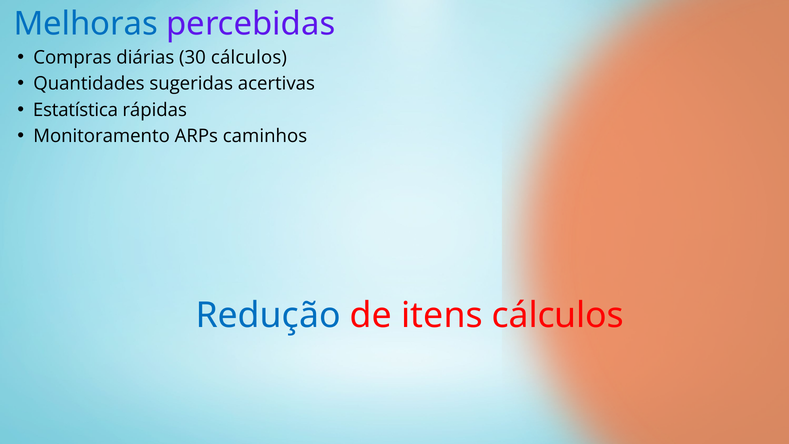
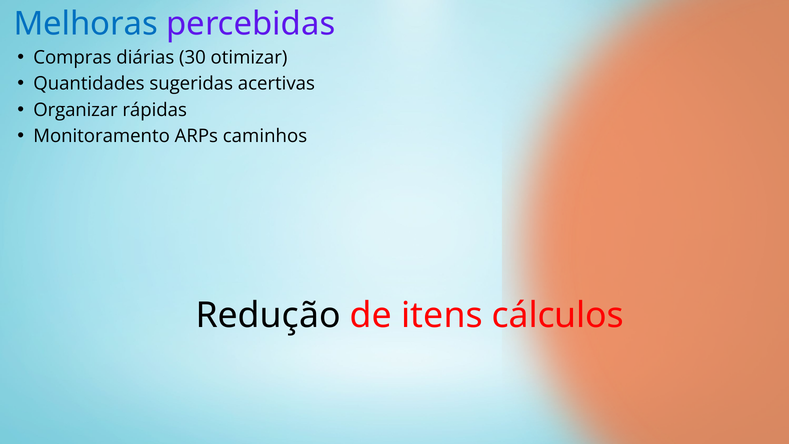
30 cálculos: cálculos -> otimizar (249, 58)
Estatística: Estatística -> Organizar (75, 110)
Redução colour: blue -> black (268, 315)
